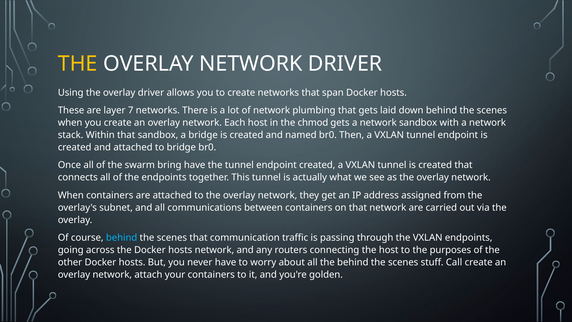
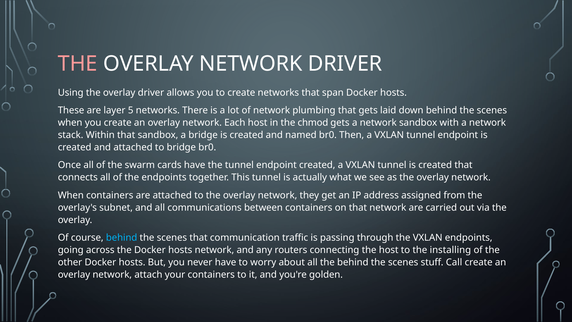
THE colour: yellow -> pink (78, 64)
7: 7 -> 5 (131, 110)
bring: bring -> cards (169, 165)
purposes: purposes -> installing (450, 250)
